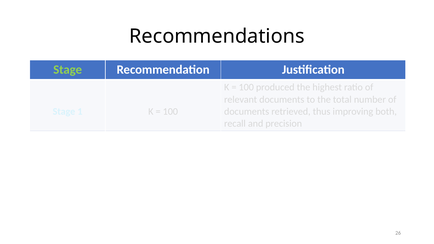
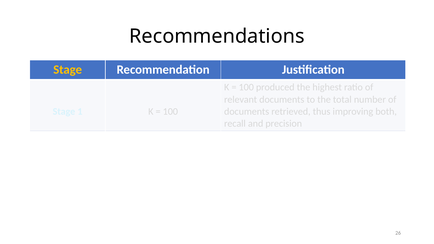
Stage colour: light green -> yellow (68, 70)
